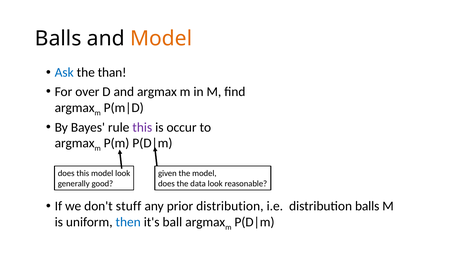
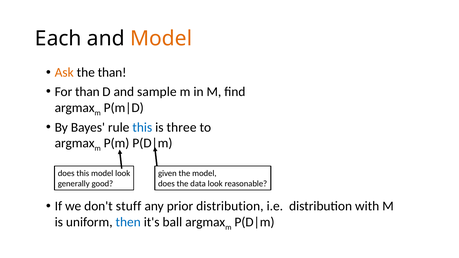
Balls: Balls -> Each (58, 39)
Ask colour: blue -> orange (64, 72)
For over: over -> than (87, 92)
and argmax: argmax -> sample (157, 92)
this colour: purple -> blue (142, 127)
occur: occur -> three (182, 127)
distribution balls: balls -> with (367, 206)
